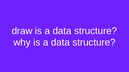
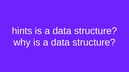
draw: draw -> hints (22, 31)
